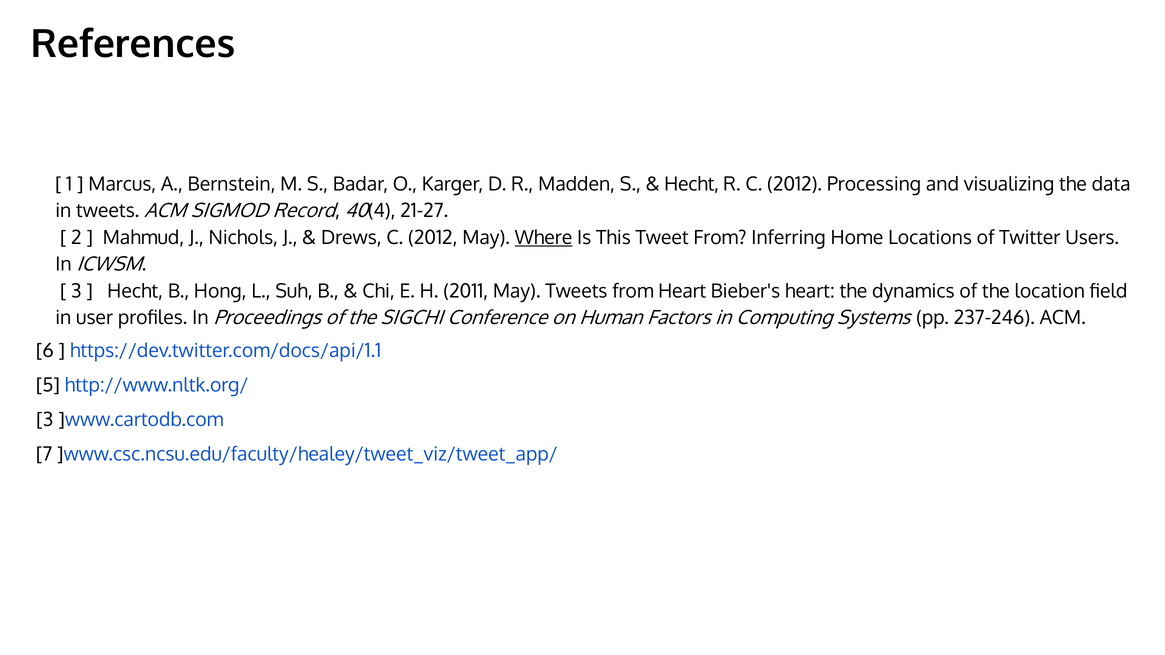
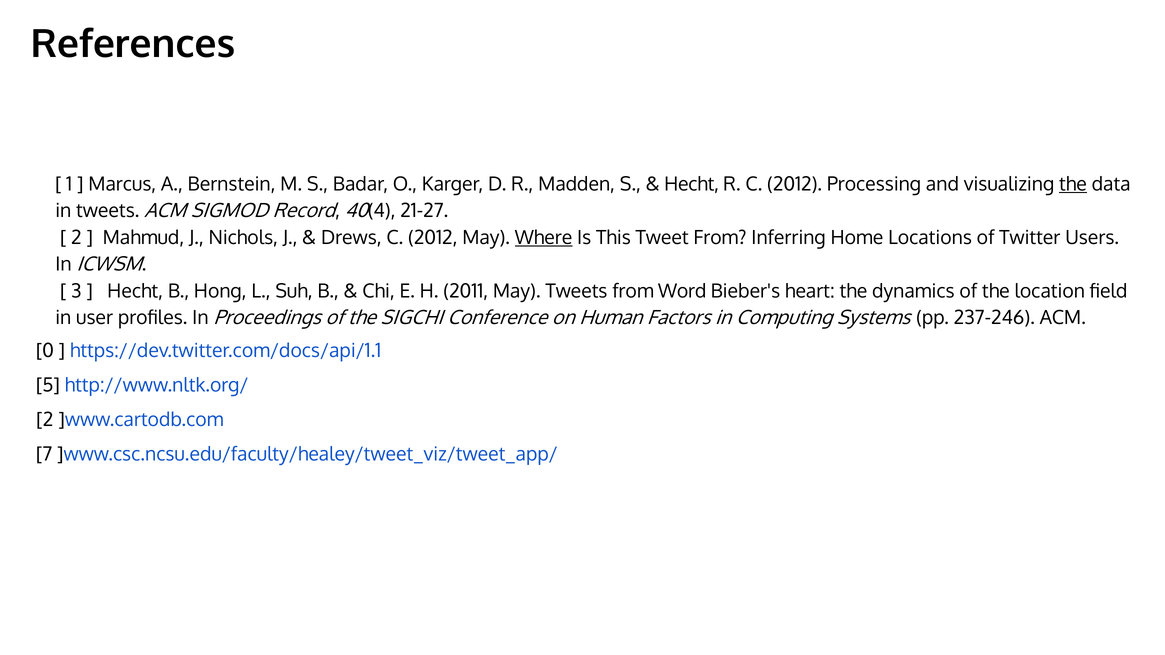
the underline: none -> present (1073, 184)
from Heart: Heart -> Word (682, 291)
6: 6 -> 0 (45, 351)
3: 3 -> 2 (45, 420)
